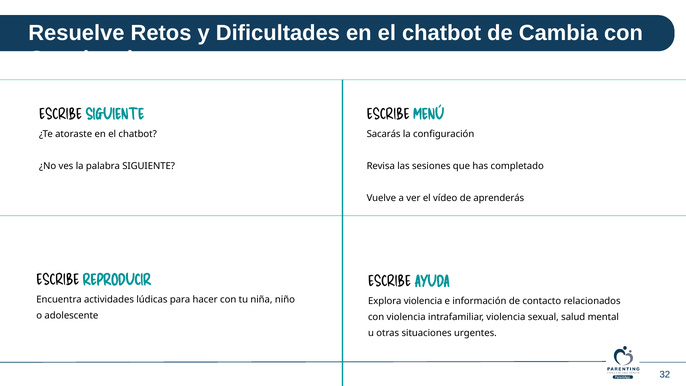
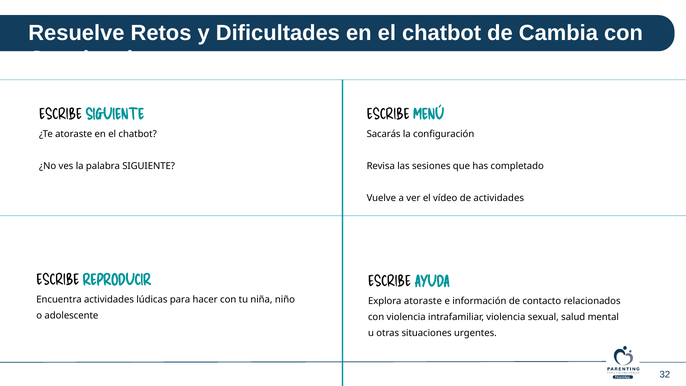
de aprenderás: aprenderás -> actividades (499, 198)
Explora violencia: violencia -> atoraste (423, 301)
